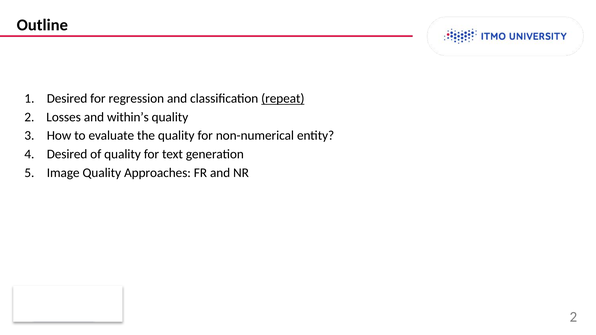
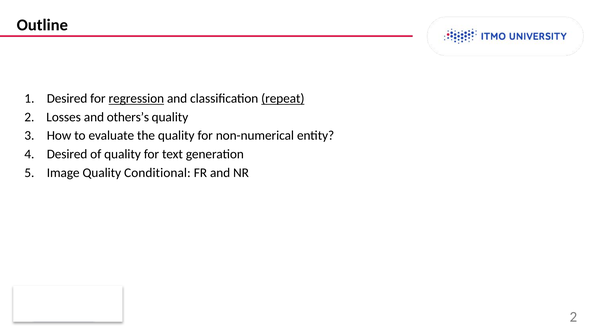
regression underline: none -> present (136, 99)
within’s: within’s -> others’s (128, 117)
Approaches: Approaches -> Conditional (157, 173)
